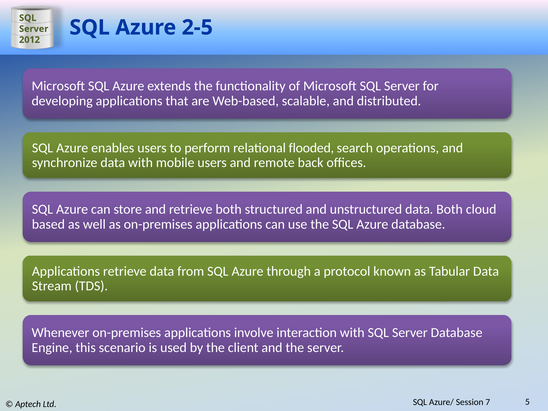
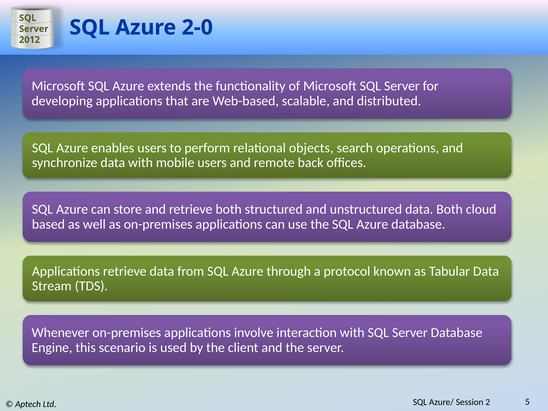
2-5: 2-5 -> 2-0 (197, 27)
flooded: flooded -> objects (311, 148)
7: 7 -> 2 (488, 402)
